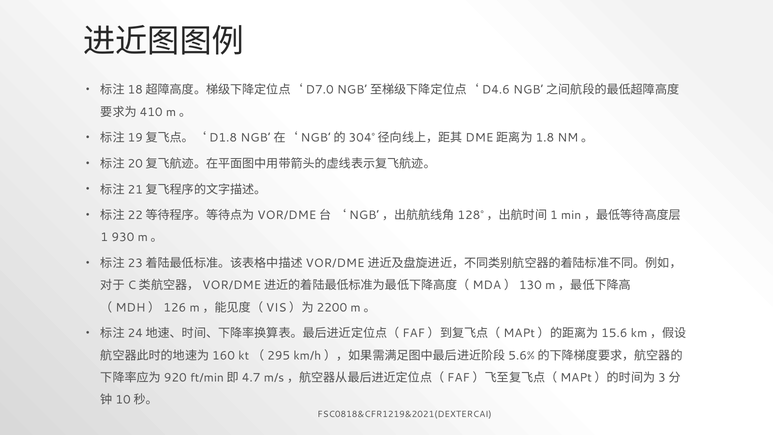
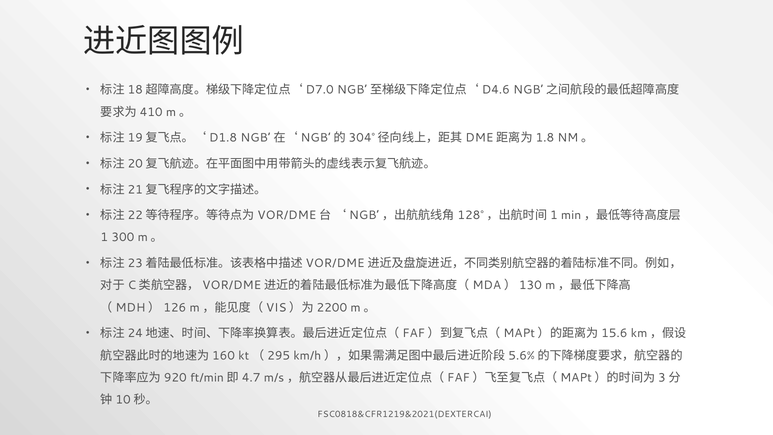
930: 930 -> 300 (123, 237)
